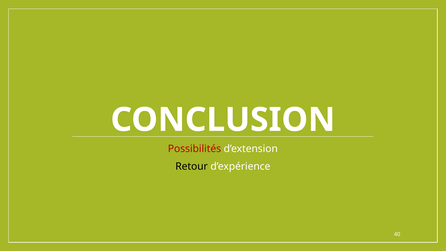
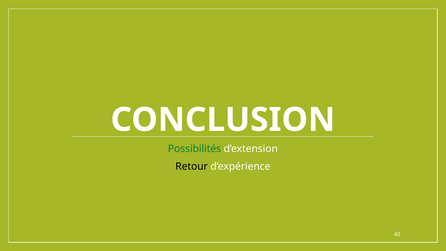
Possibilités colour: red -> green (194, 149)
